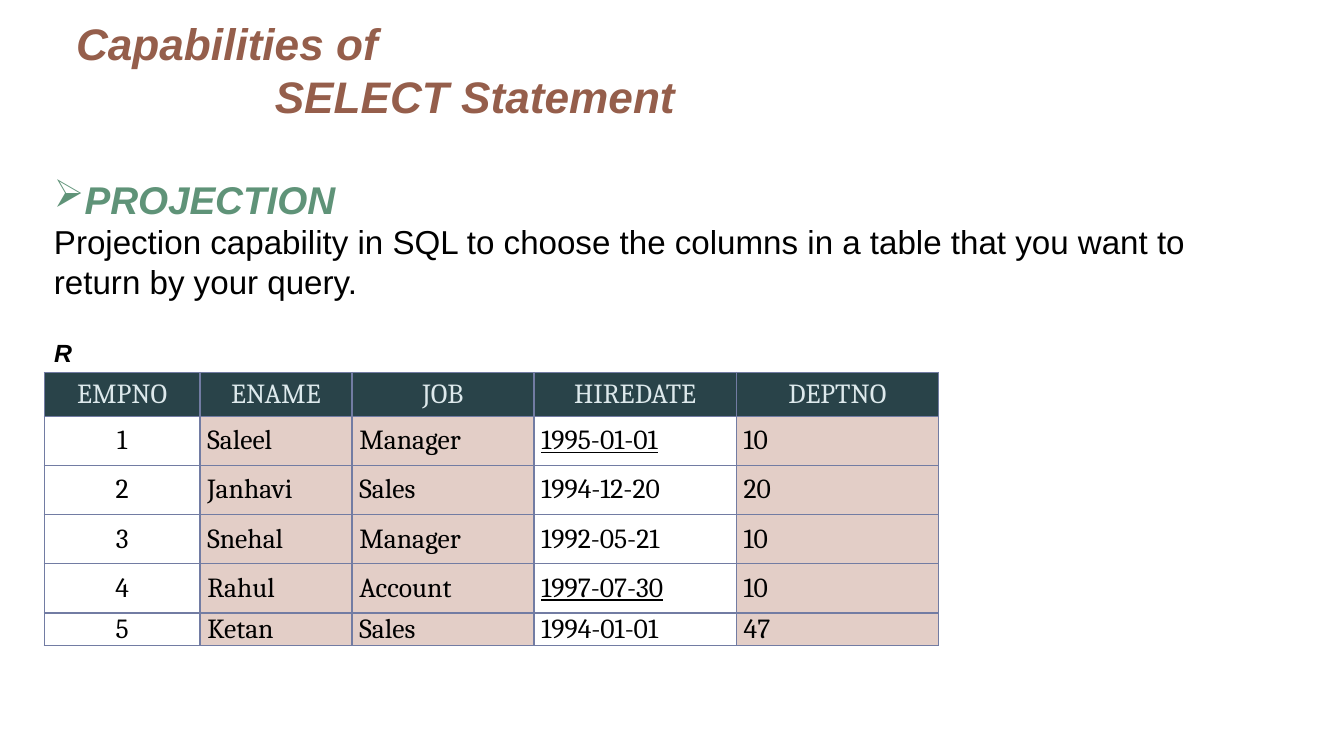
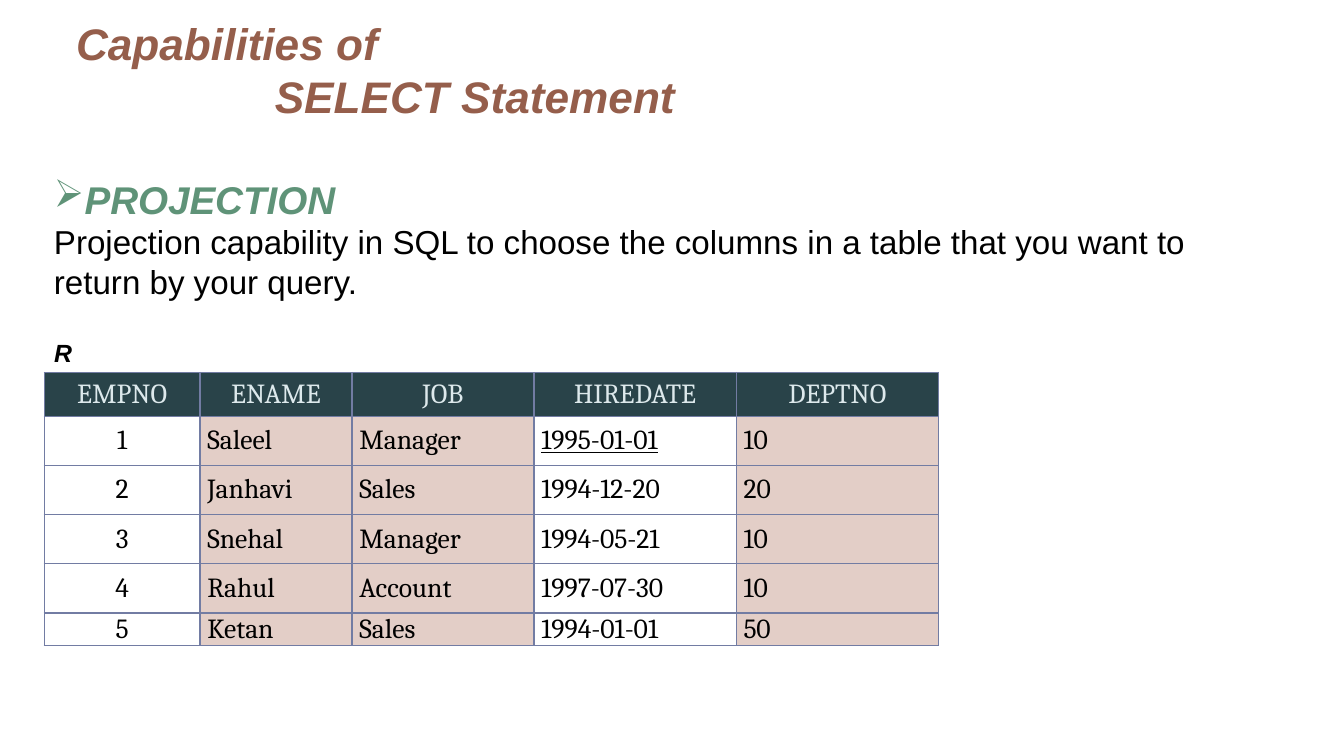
1992-05-21: 1992-05-21 -> 1994-05-21 (600, 539)
1997-07-30 underline: present -> none (602, 588)
47: 47 -> 50 (757, 629)
